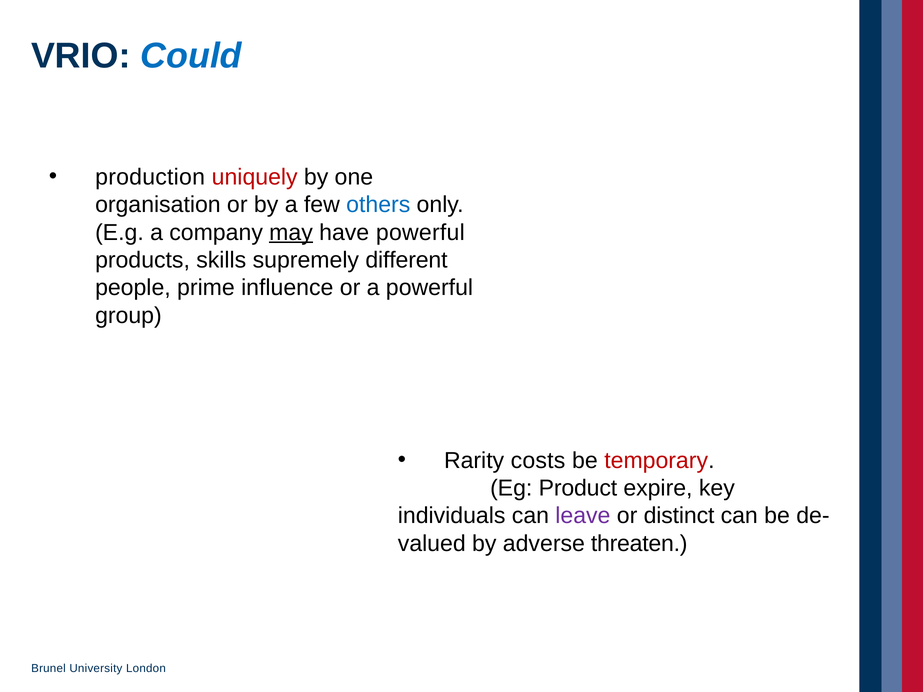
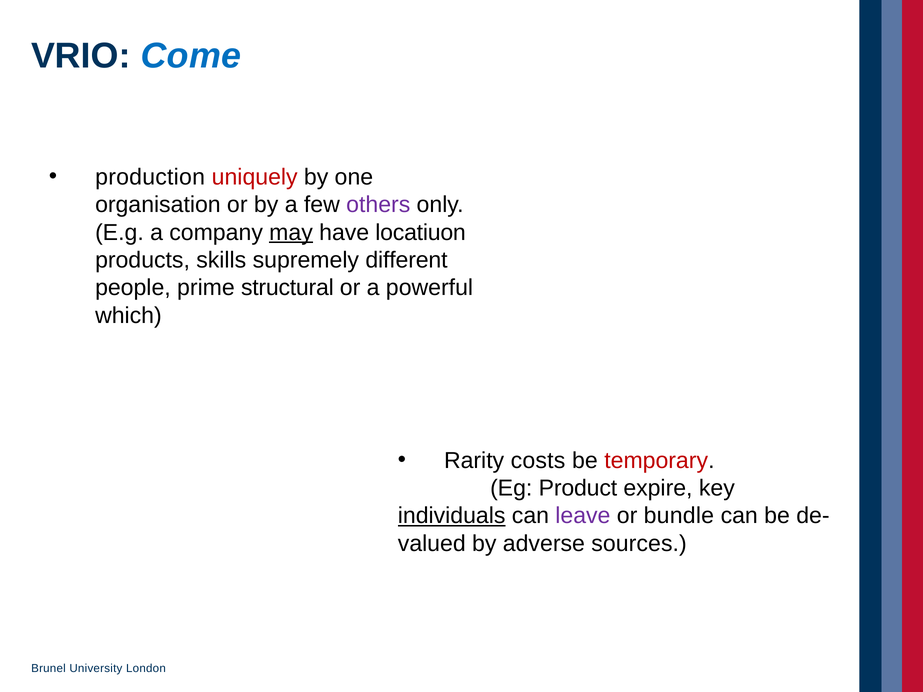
Could: Could -> Come (191, 56)
others colour: blue -> purple (378, 205)
have powerful: powerful -> locatiuon (421, 232)
influence: influence -> structural (287, 288)
group: group -> which (128, 316)
individuals underline: none -> present (452, 516)
distinct: distinct -> bundle (679, 516)
threaten: threaten -> sources (639, 544)
